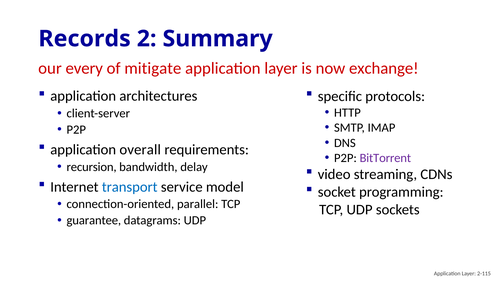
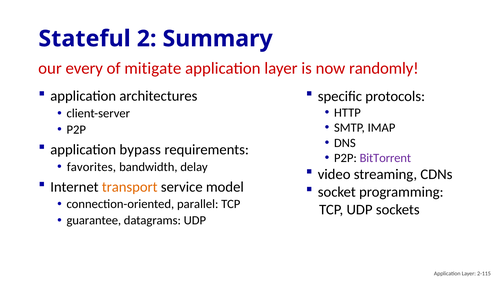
Records: Records -> Stateful (85, 39)
exchange: exchange -> randomly (384, 68)
overall: overall -> bypass (140, 150)
recursion: recursion -> favorites (91, 167)
transport colour: blue -> orange (130, 187)
